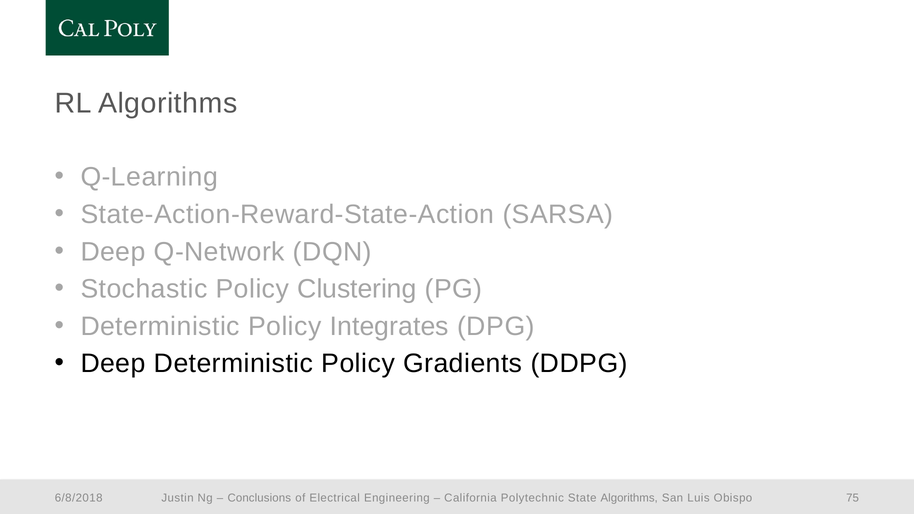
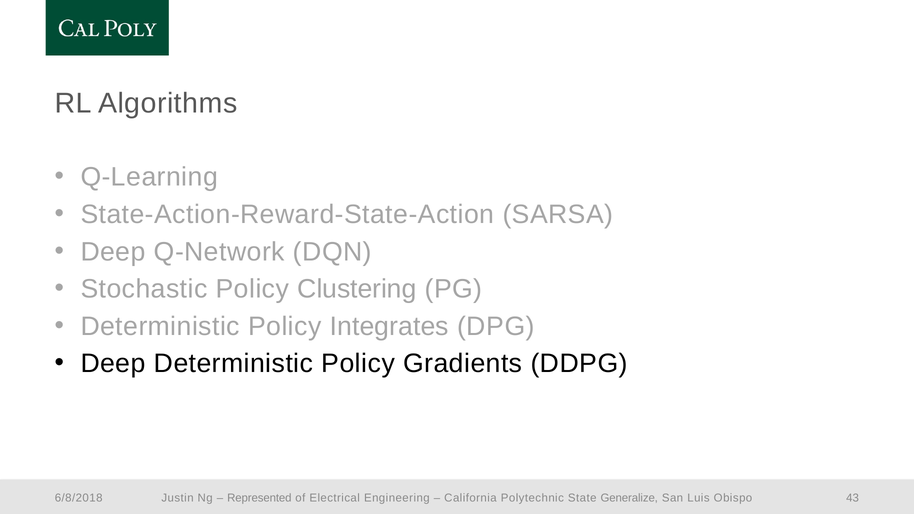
Conclusions: Conclusions -> Represented (259, 498)
State Algorithms: Algorithms -> Generalize (629, 498)
75: 75 -> 43 (853, 498)
